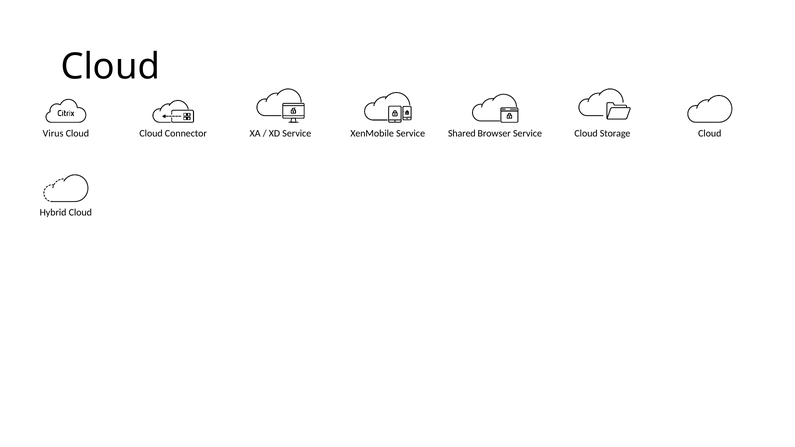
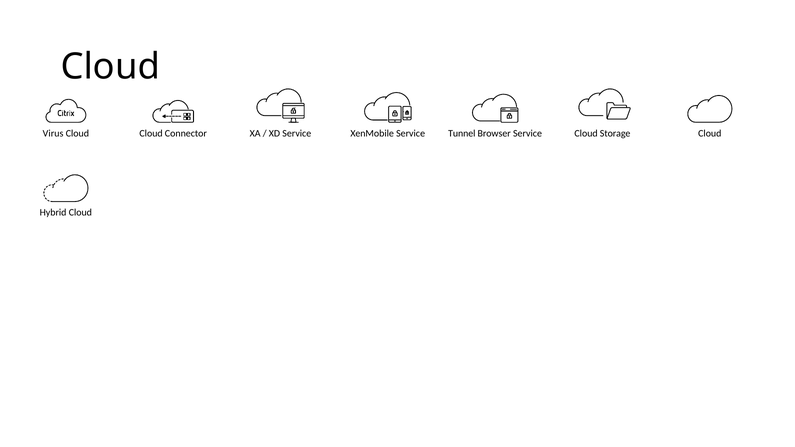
Shared: Shared -> Tunnel (462, 134)
